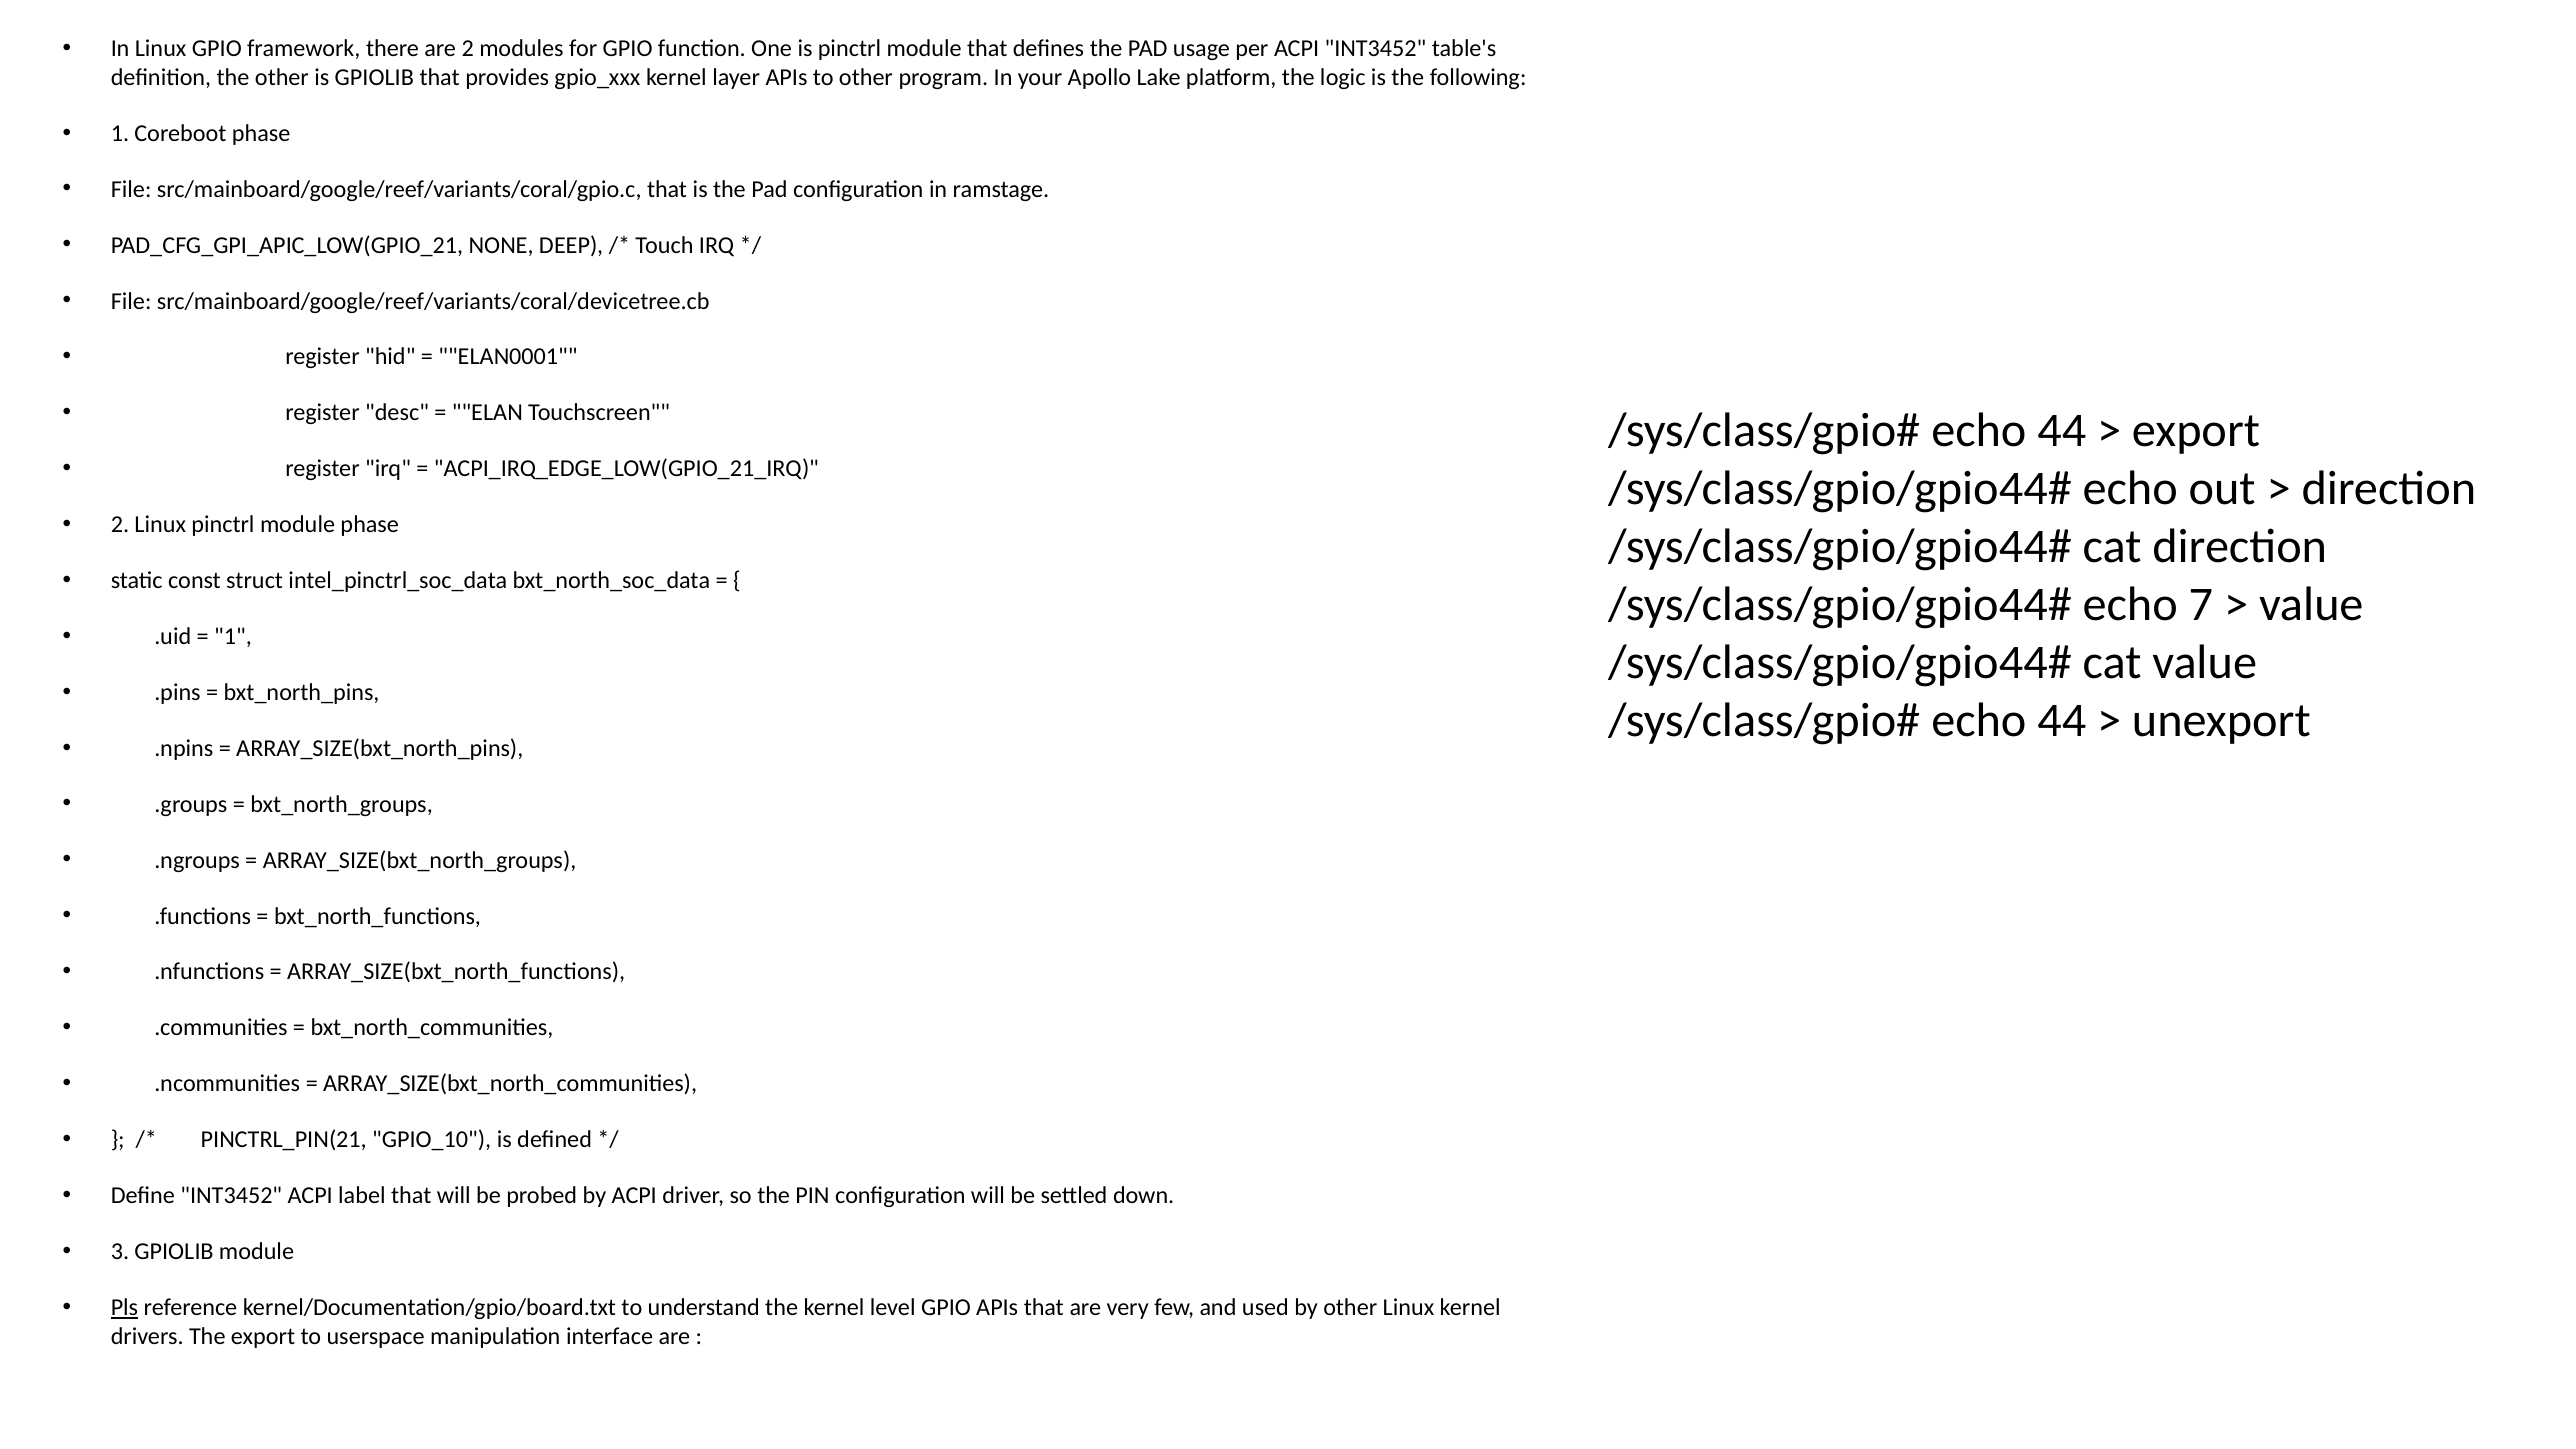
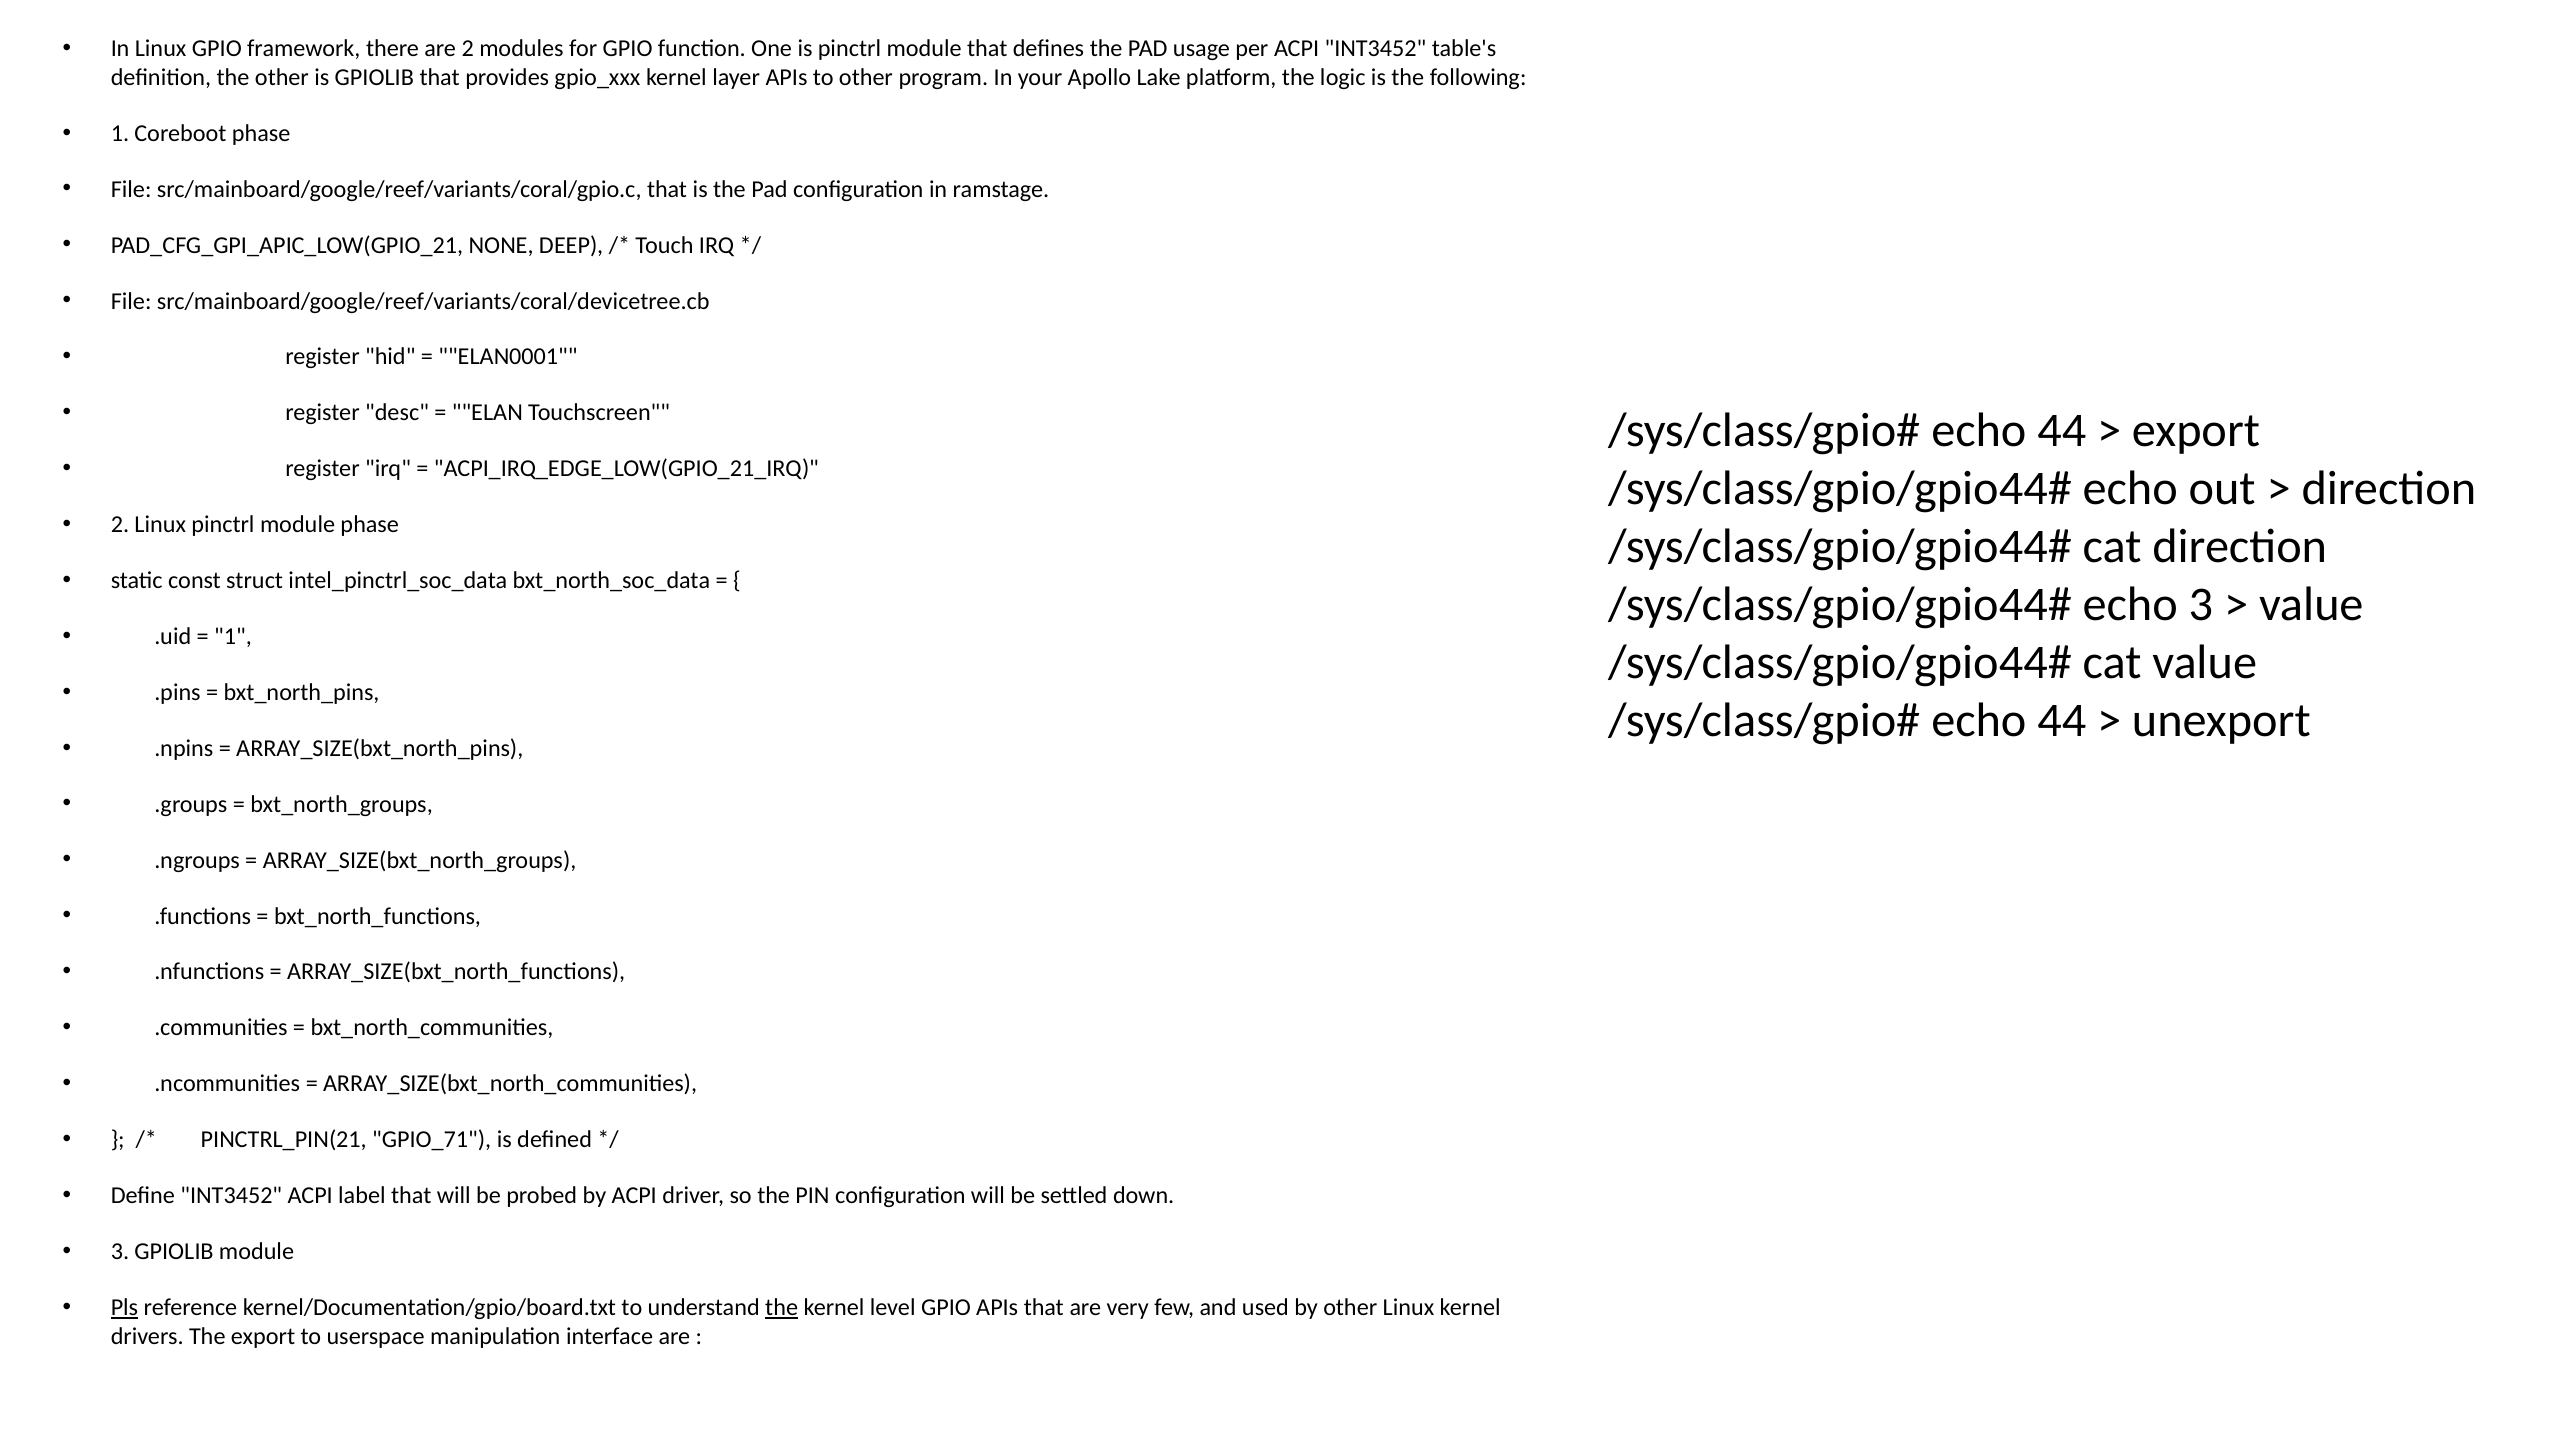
echo 7: 7 -> 3 (2201, 605)
GPIO_10: GPIO_10 -> GPIO_71 (432, 1140)
the underline: none -> present (782, 1307)
